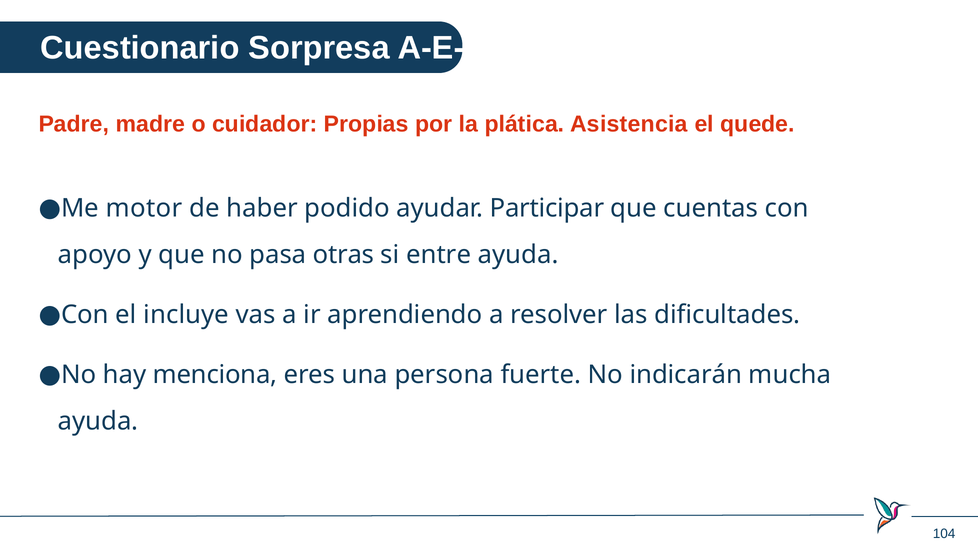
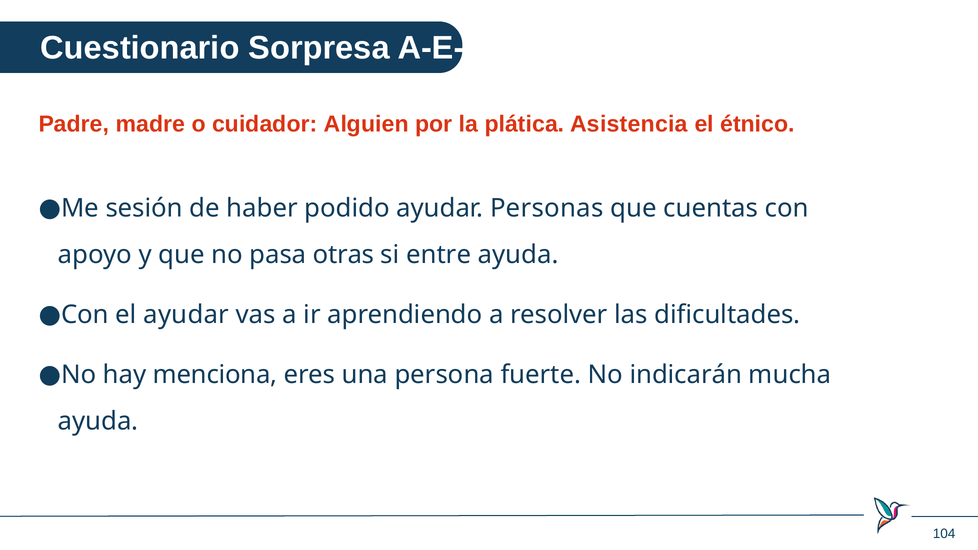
Propias: Propias -> Alguien (366, 124)
quede: quede -> étnico (758, 124)
motor: motor -> sesión (144, 208)
Participar: Participar -> Personas (547, 208)
el incluye: incluye -> ayudar (186, 315)
